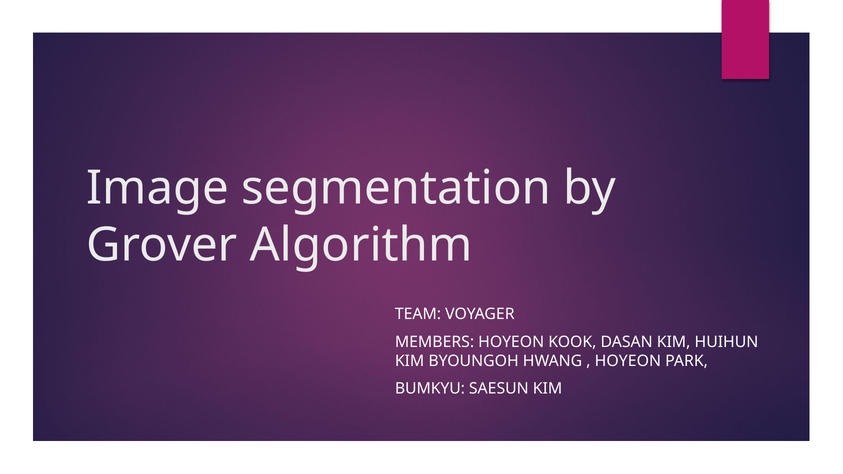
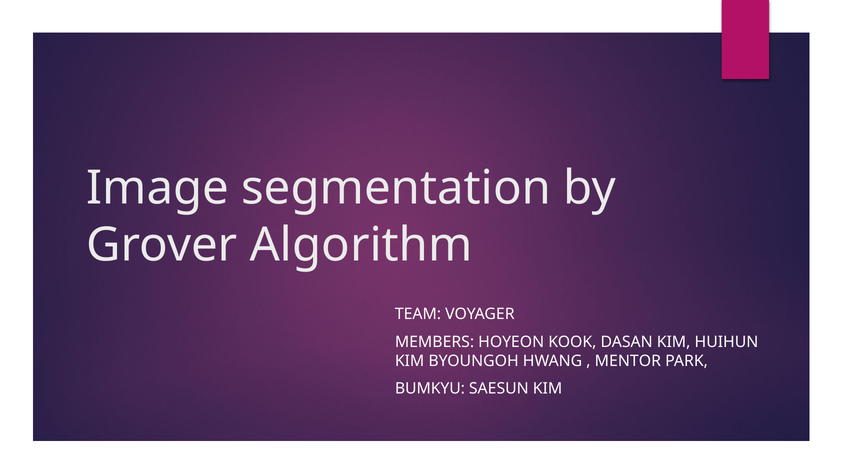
HOYEON: HOYEON -> MENTOR (628, 361)
